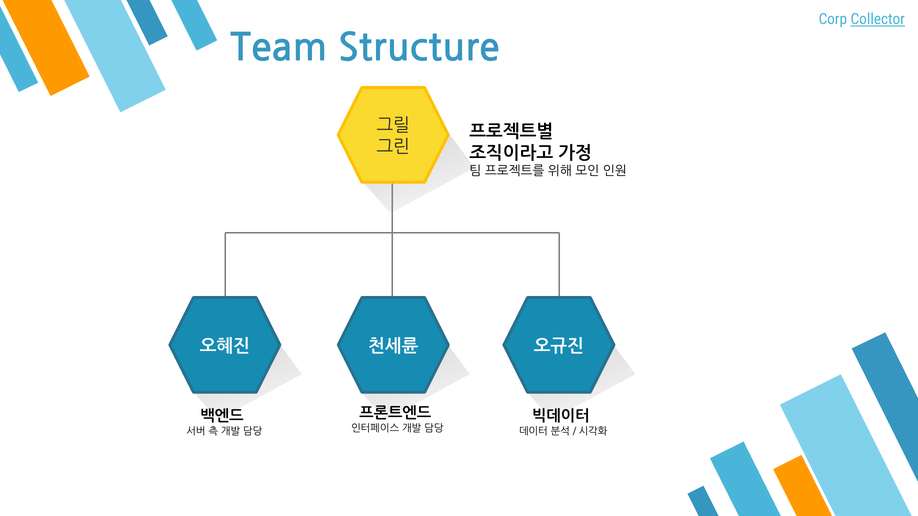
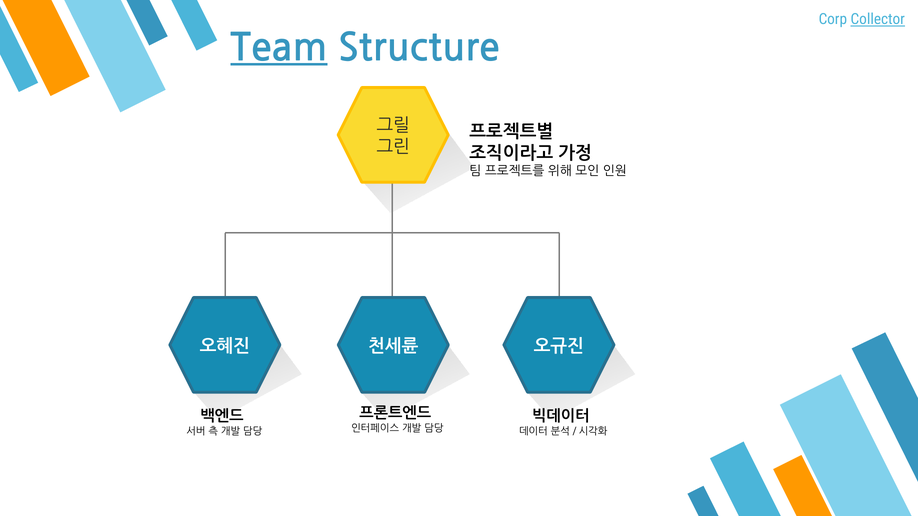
Team underline: none -> present (279, 48)
